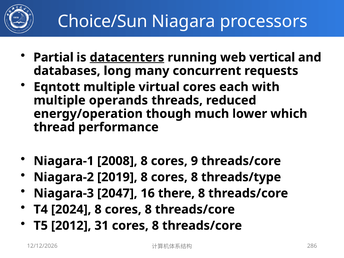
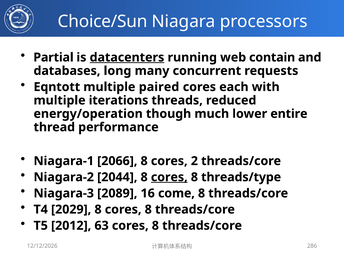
vertical: vertical -> contain (272, 57)
virtual: virtual -> paired (159, 87)
operands: operands -> iterations (119, 100)
which: which -> entire (289, 114)
2008: 2008 -> 2066 (117, 161)
9: 9 -> 2 (194, 161)
2019: 2019 -> 2044 (117, 177)
cores underline: none -> present (169, 177)
2047: 2047 -> 2089 (117, 193)
there: there -> come (176, 193)
2024: 2024 -> 2029 (71, 209)
31: 31 -> 63 (102, 226)
